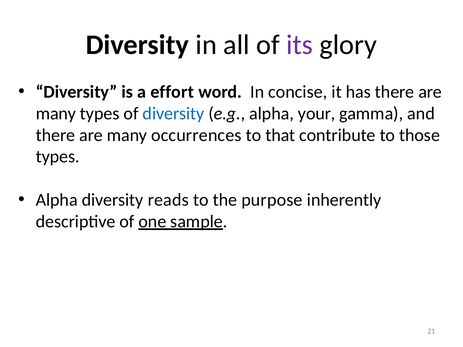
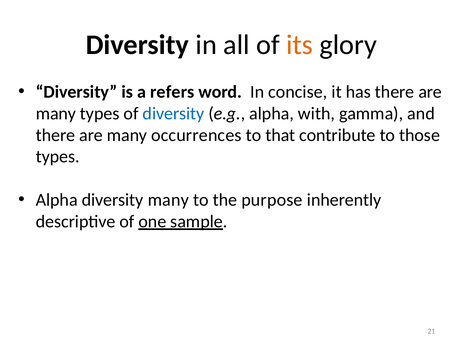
its colour: purple -> orange (300, 45)
effort: effort -> refers (172, 92)
your: your -> with (317, 114)
diversity reads: reads -> many (168, 200)
